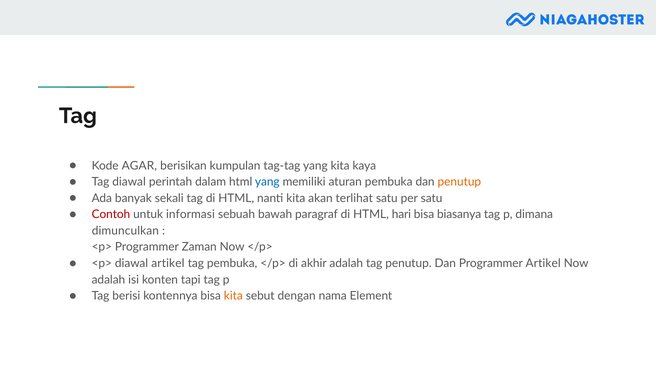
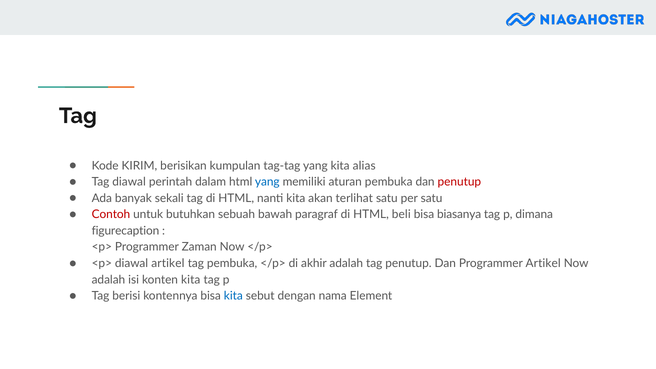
AGAR: AGAR -> KIRIM (139, 166)
kaya: kaya -> alias (364, 166)
penutup colour: orange -> red (459, 182)
informasi: informasi -> butuhkan (191, 215)
hari: hari -> beli (401, 215)
dimunculkan: dimunculkan -> figurecaption (125, 231)
konten tapi: tapi -> kita (191, 280)
kita colour: orange -> blue (233, 296)
